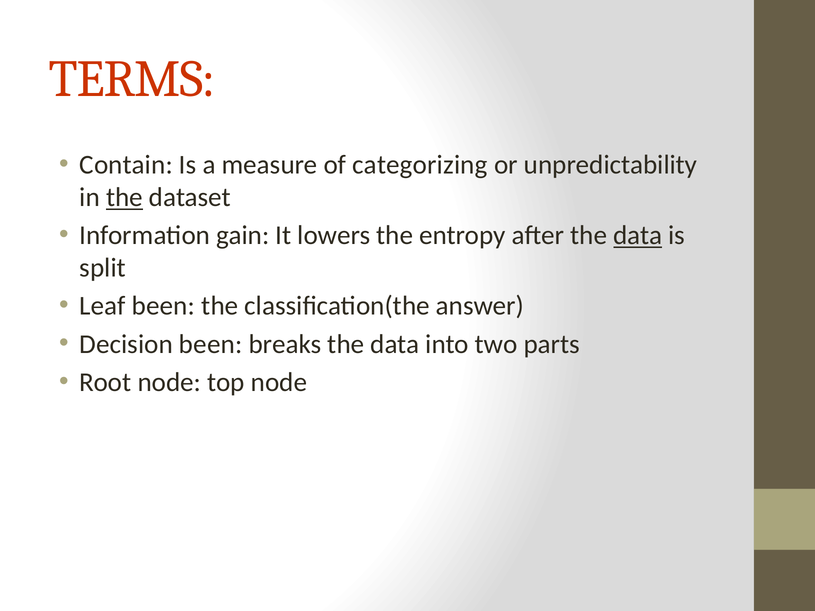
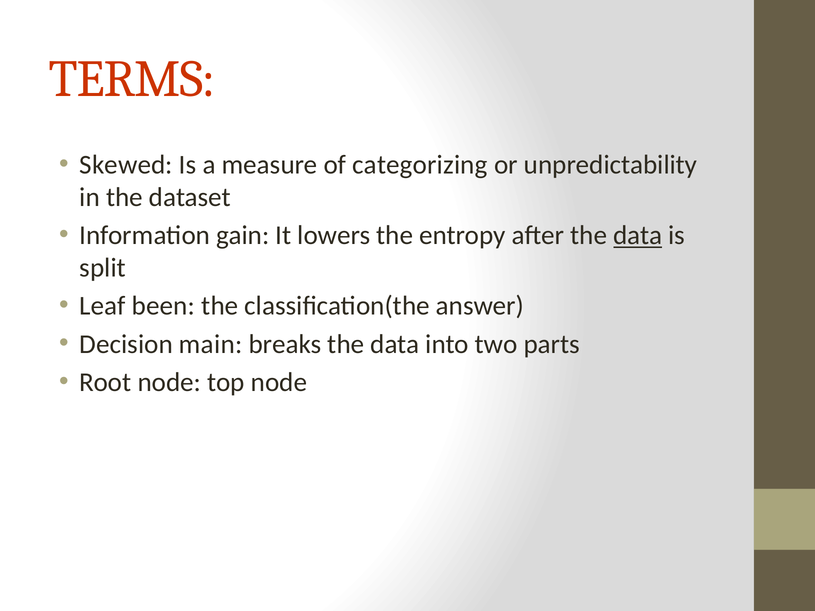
Contain: Contain -> Skewed (126, 165)
the underline: present -> none (125, 198)
Decision been: been -> main (211, 344)
